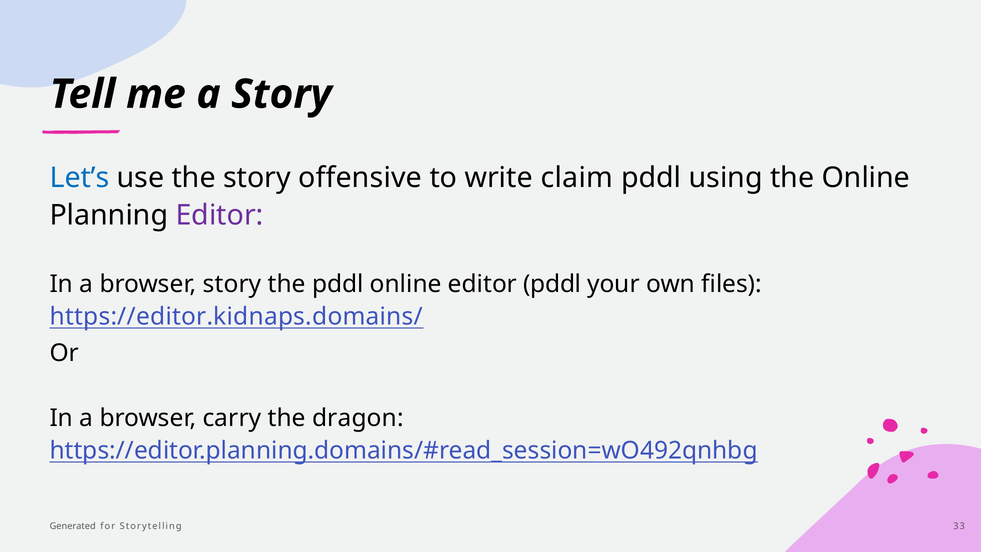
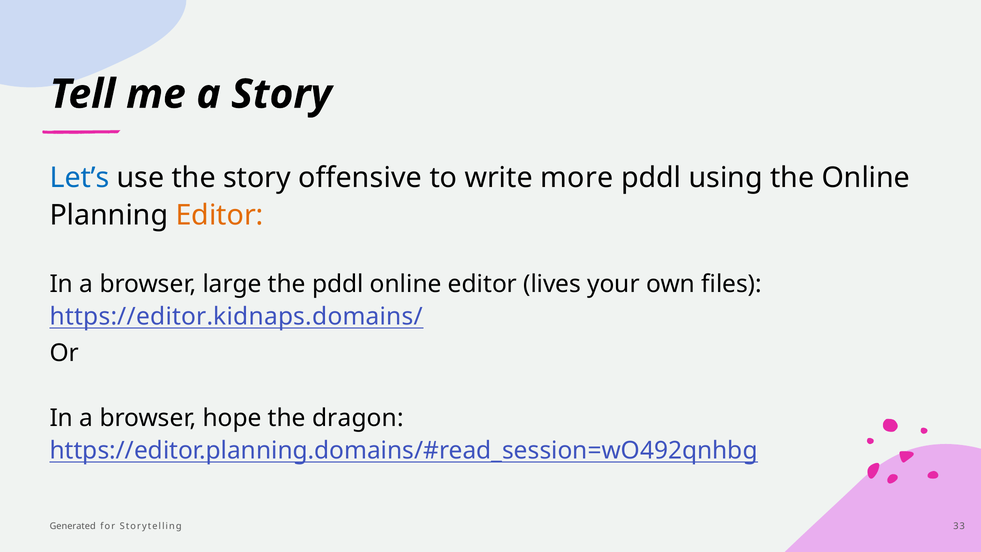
claim: claim -> more (577, 178)
Editor colour: purple -> orange (220, 215)
browser story: story -> large (232, 284)
editor pddl: pddl -> lives (552, 284)
carry: carry -> hope (232, 418)
